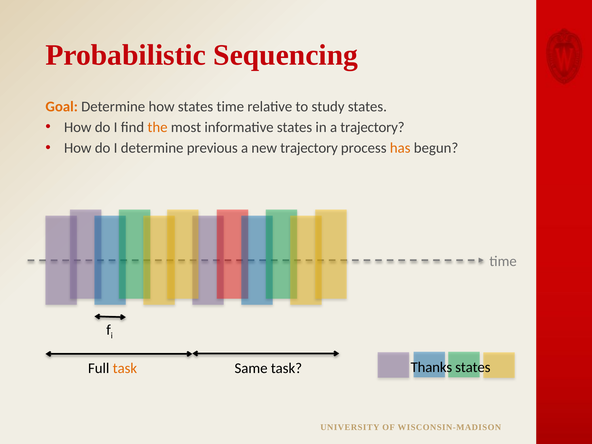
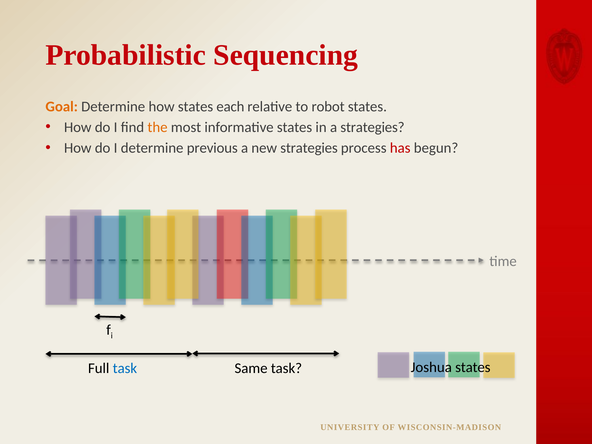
states time: time -> each (230, 107)
study: study -> robot (328, 107)
a trajectory: trajectory -> strategies (372, 127)
new trajectory: trajectory -> strategies (309, 148)
has colour: orange -> red (400, 148)
task colour: orange -> blue (125, 368)
Thanks: Thanks -> Joshua (431, 367)
